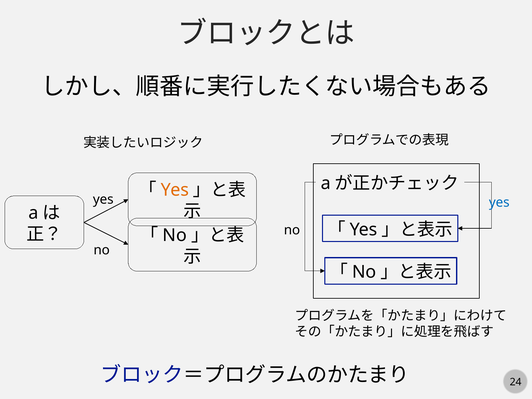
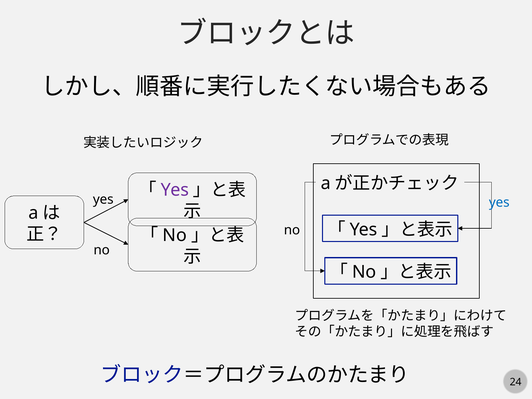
Yes colour: orange -> purple (175, 190)
